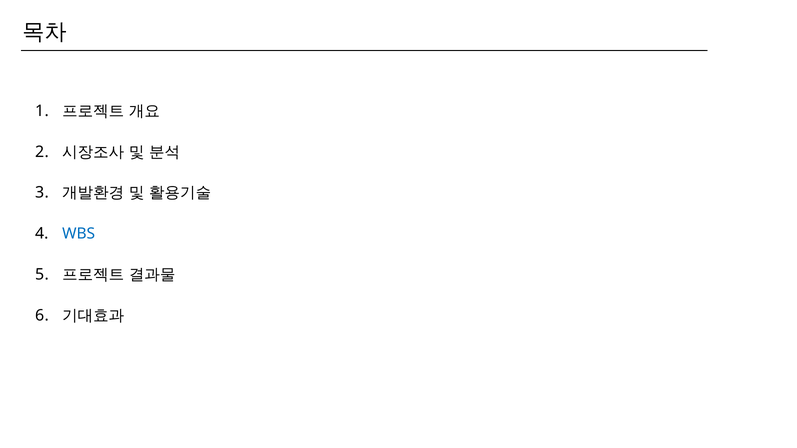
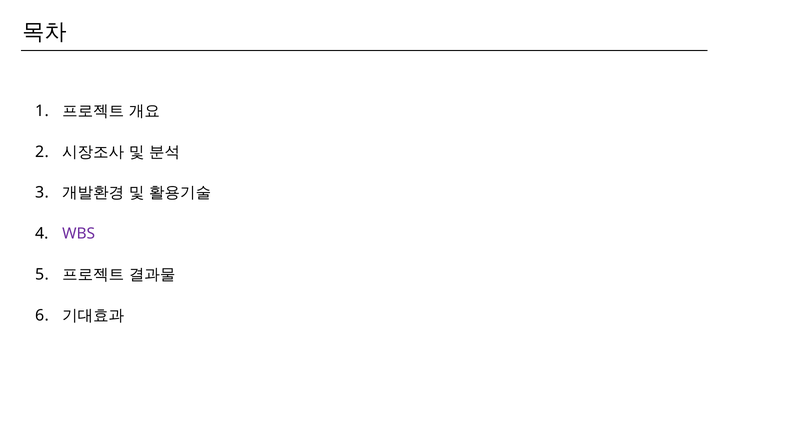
WBS colour: blue -> purple (79, 234)
